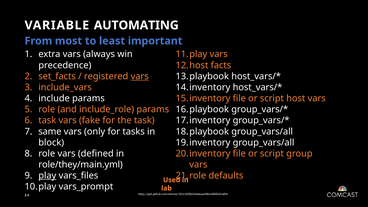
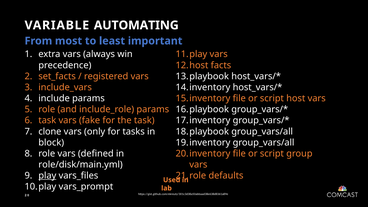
vars underline: present -> none (140, 76)
same: same -> clone (50, 131)
role/they/main.yml: role/they/main.yml -> role/disk/main.yml (81, 165)
